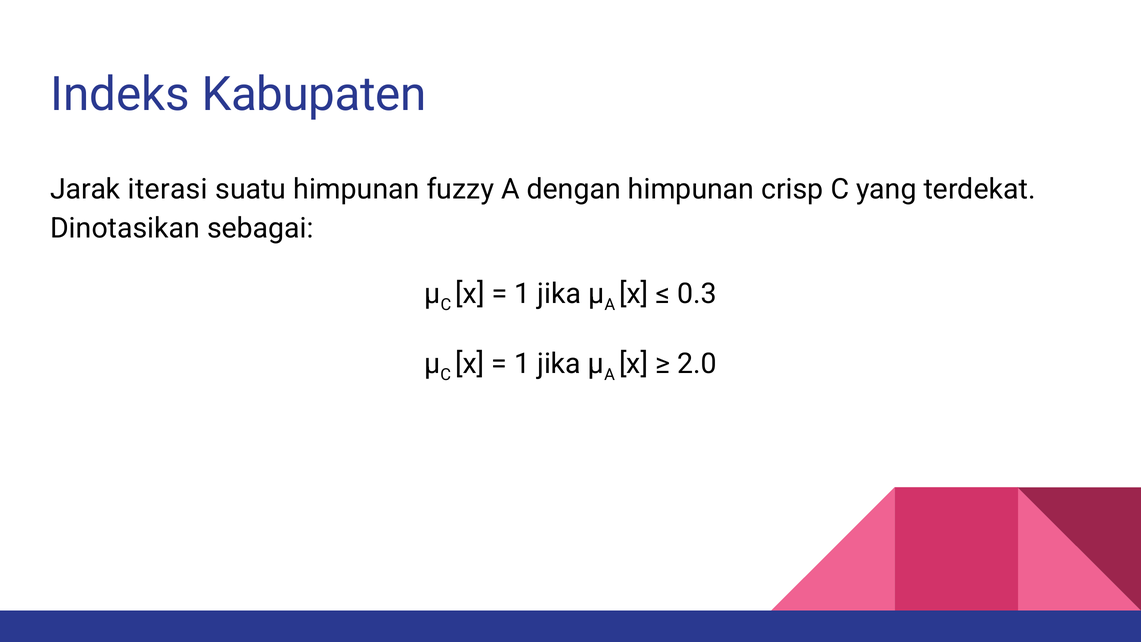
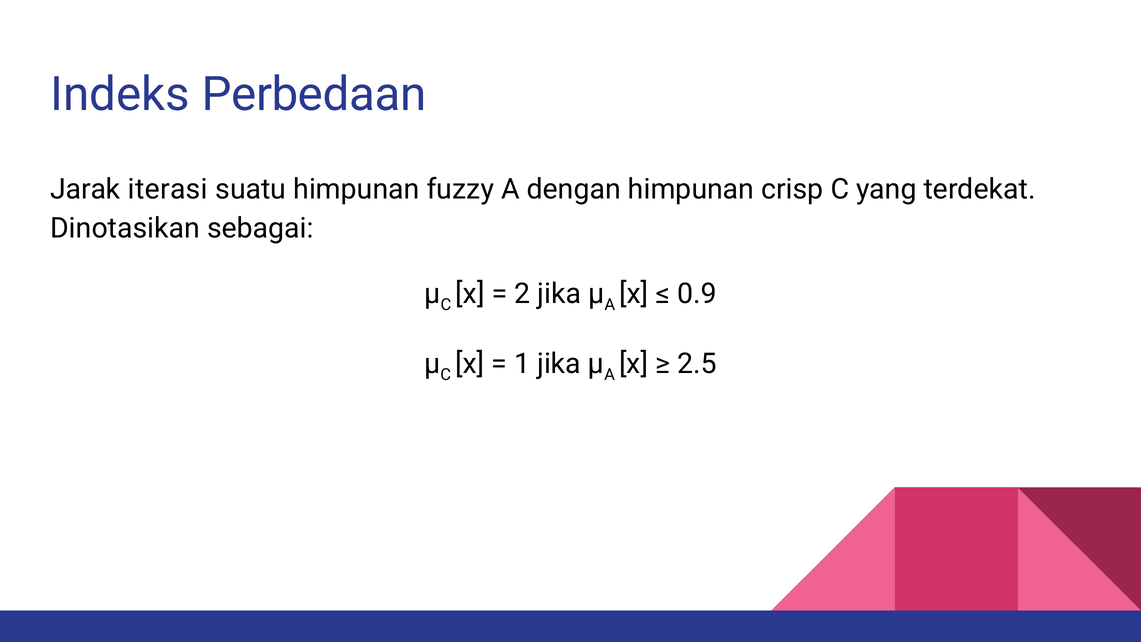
Kabupaten: Kabupaten -> Perbedaan (314, 94)
1: 1 -> 2 (522, 294)
0.3: 0.3 -> 0.9 (697, 294)
2.0: 2.0 -> 2.5 (697, 364)
